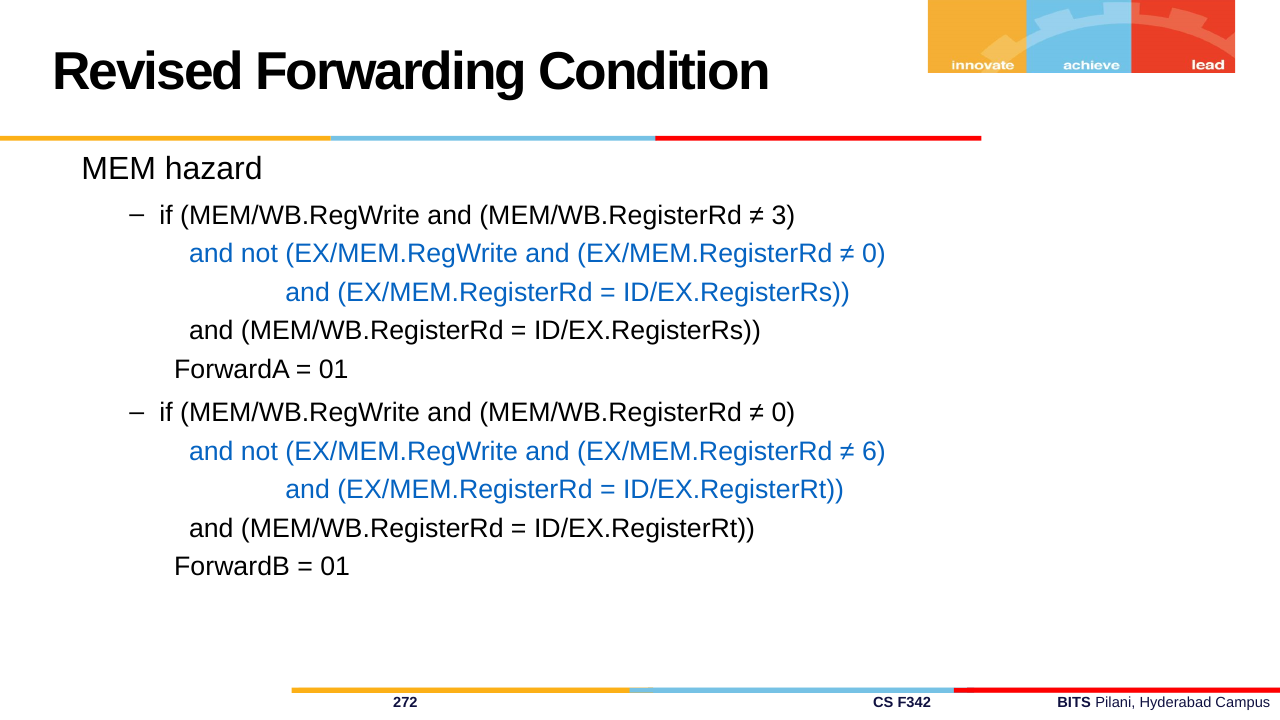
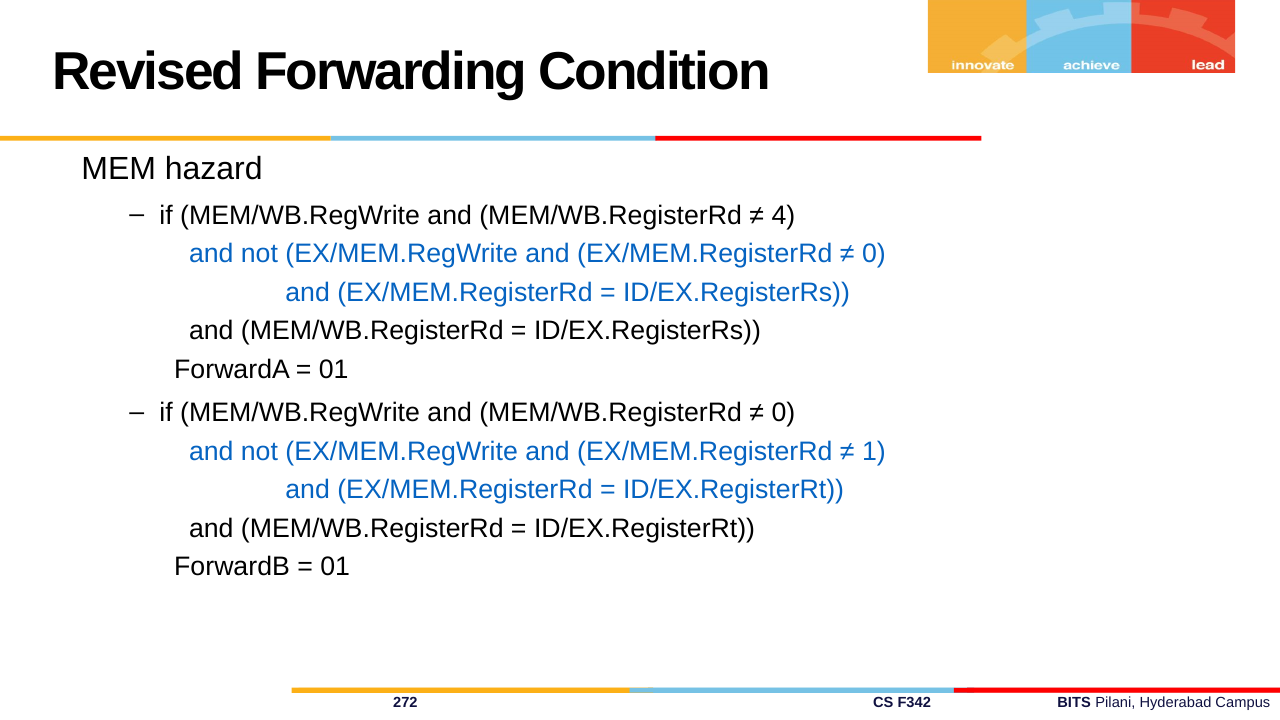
3: 3 -> 4 (783, 216)
6: 6 -> 1 (874, 452)
